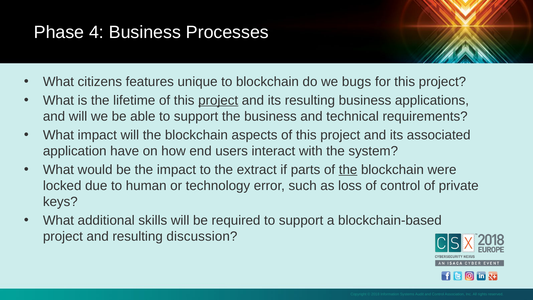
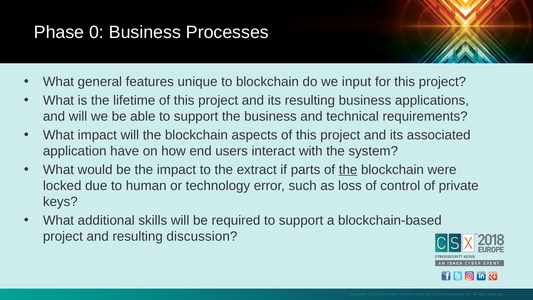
4: 4 -> 0 (97, 32)
citizens: citizens -> general (100, 82)
bugs: bugs -> input (357, 82)
project underline: present -> none (218, 100)
